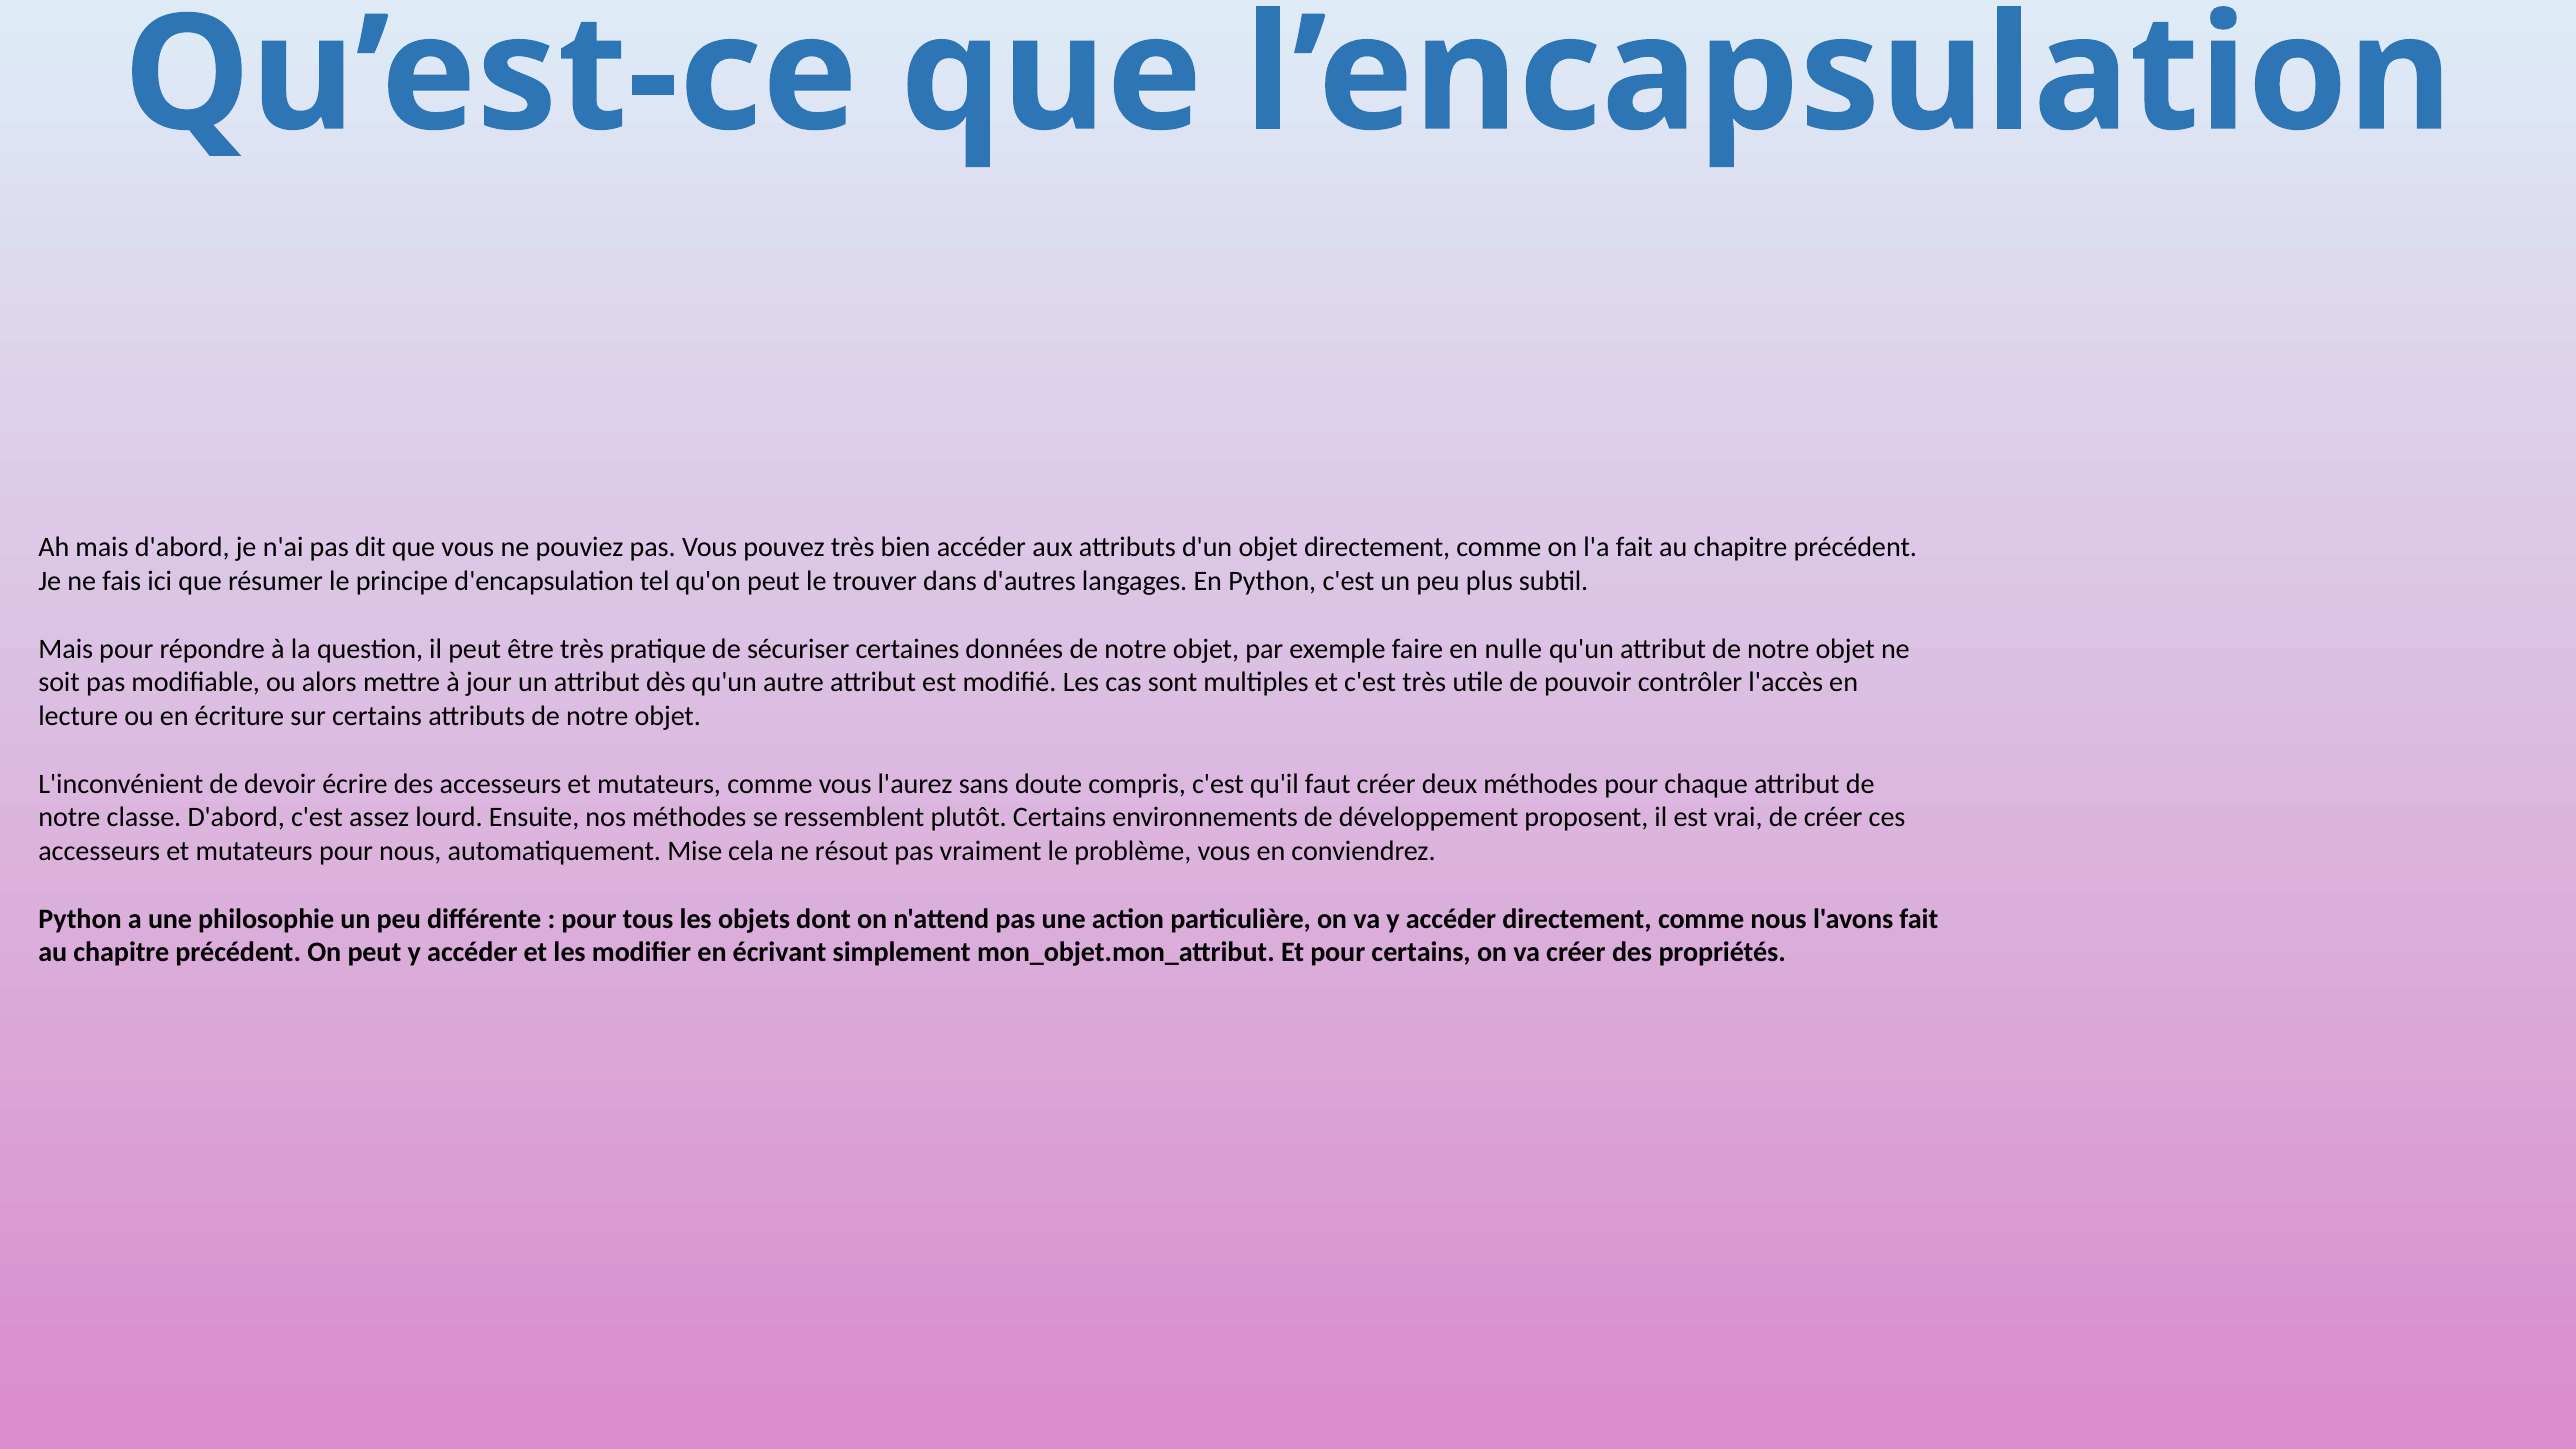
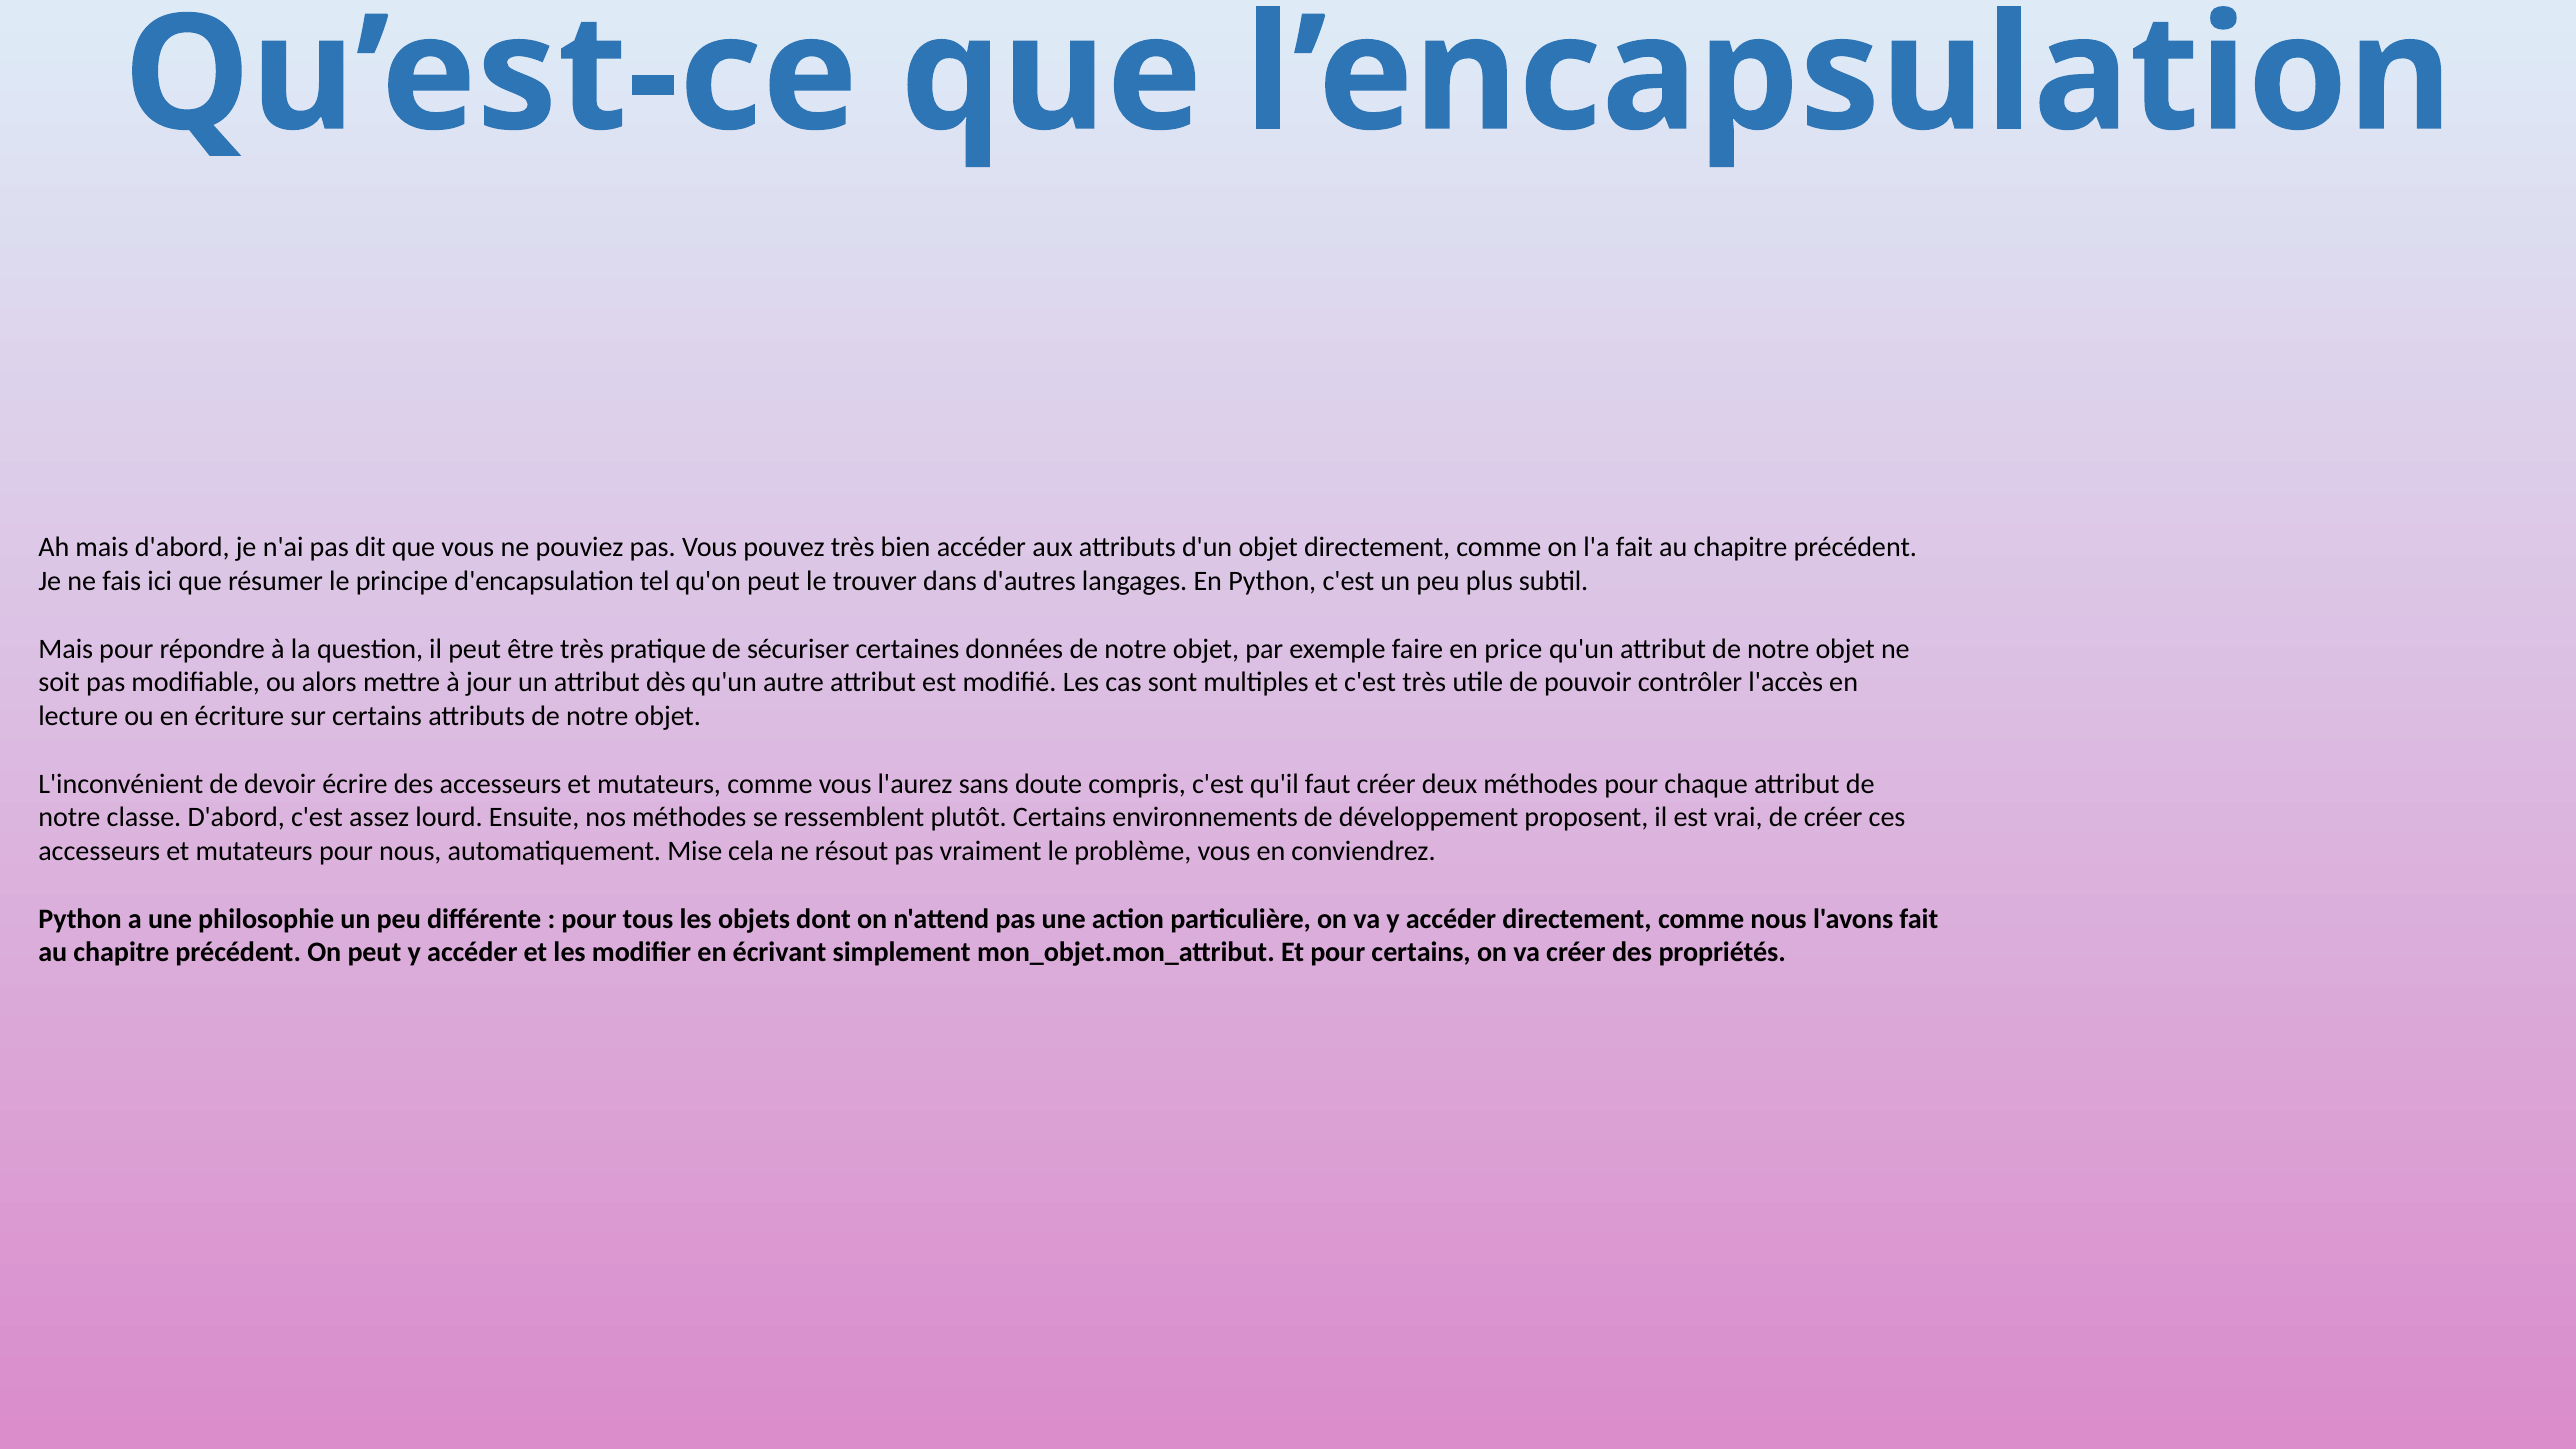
nulle: nulle -> price (1513, 649)
